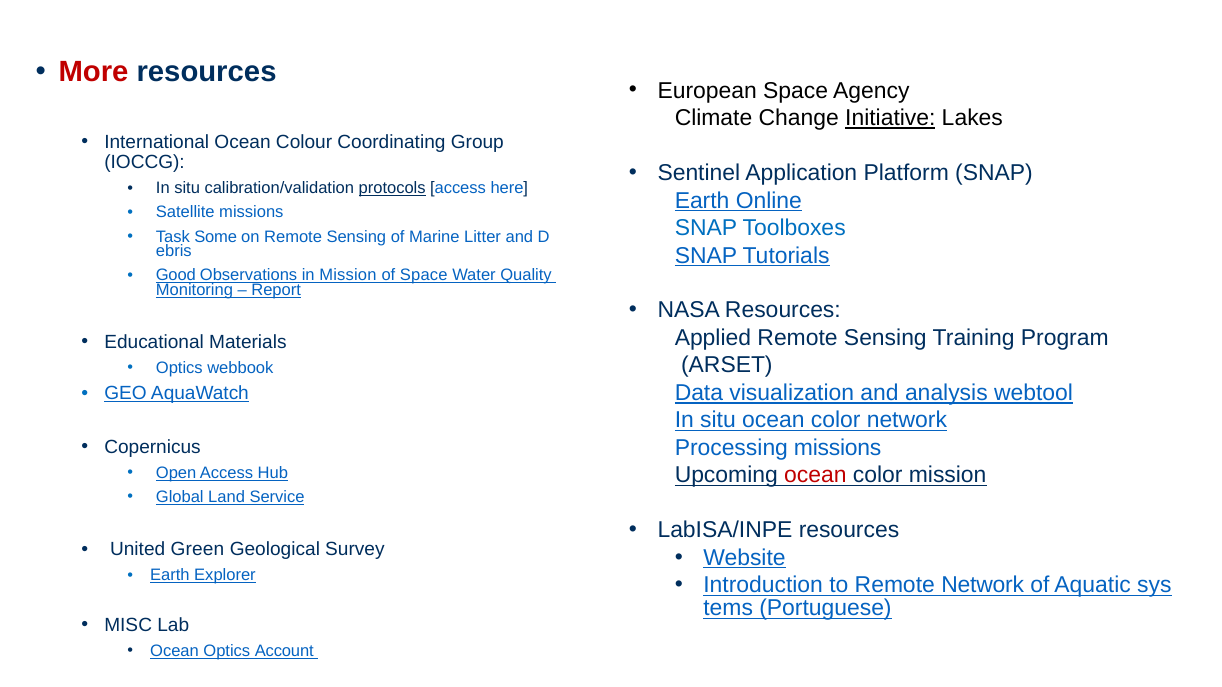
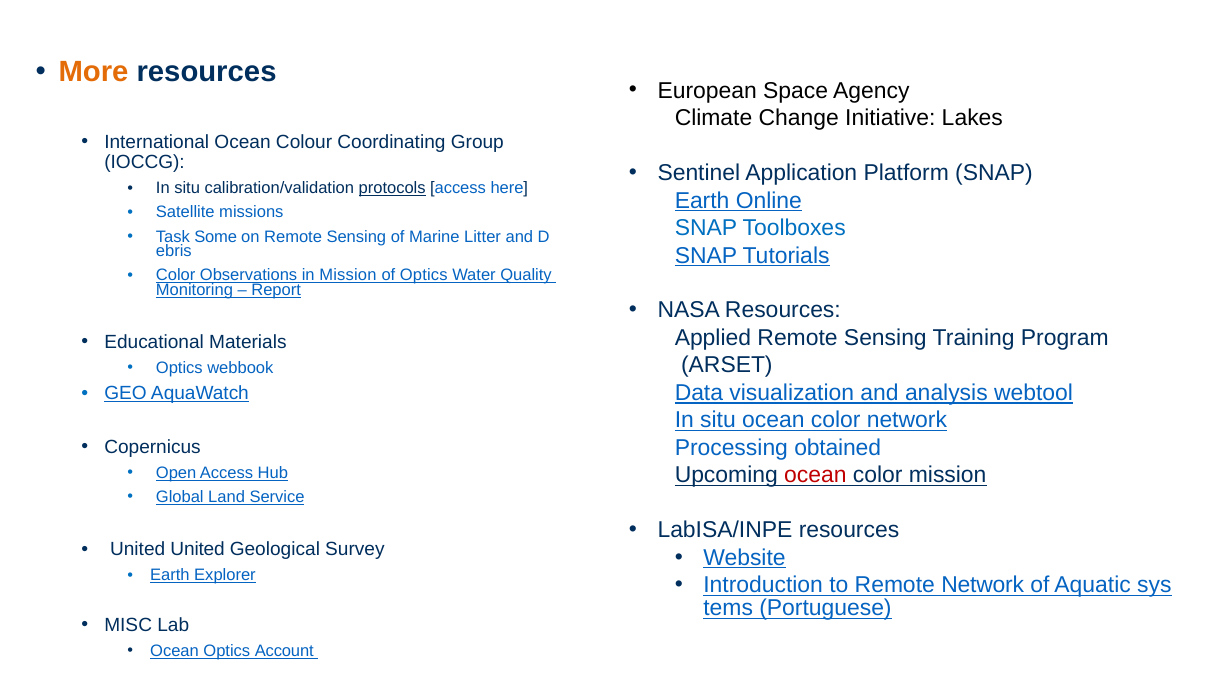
More colour: red -> orange (93, 72)
Initiative underline: present -> none (890, 118)
Good: Good -> Color (176, 275)
of Space: Space -> Optics (424, 275)
Processing missions: missions -> obtained (838, 448)
United Green: Green -> United (198, 550)
